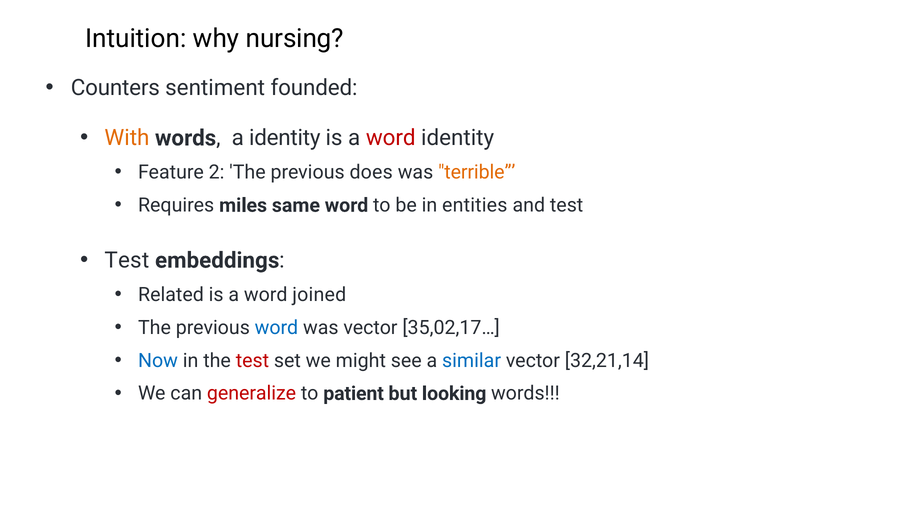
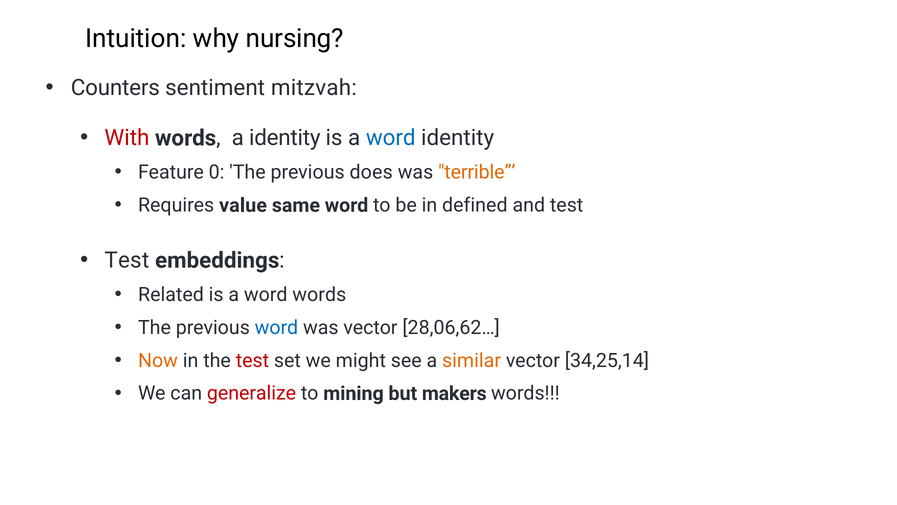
founded: founded -> mitzvah (314, 88)
With colour: orange -> red (127, 138)
word colour: red -> blue (391, 138)
2: 2 -> 0 (217, 172)
miles: miles -> value (243, 205)
entities: entities -> defined (475, 205)
word joined: joined -> words (319, 294)
35,02,17…: 35,02,17… -> 28,06,62… (451, 327)
Now colour: blue -> orange (158, 360)
similar colour: blue -> orange (472, 360)
32,21,14: 32,21,14 -> 34,25,14 (607, 360)
patient: patient -> mining (353, 393)
looking: looking -> makers (454, 393)
